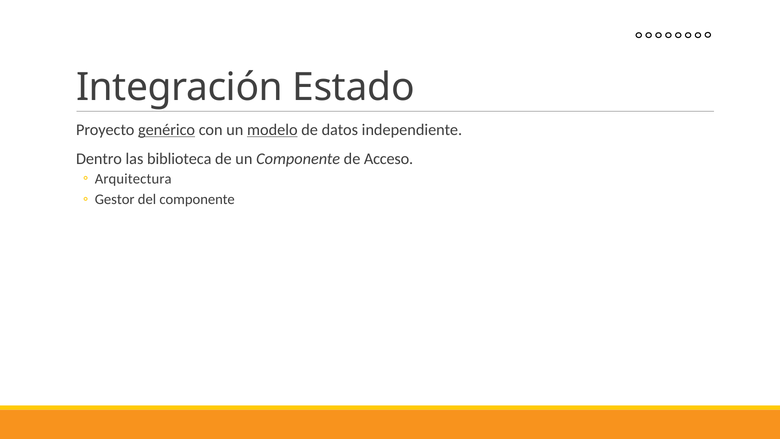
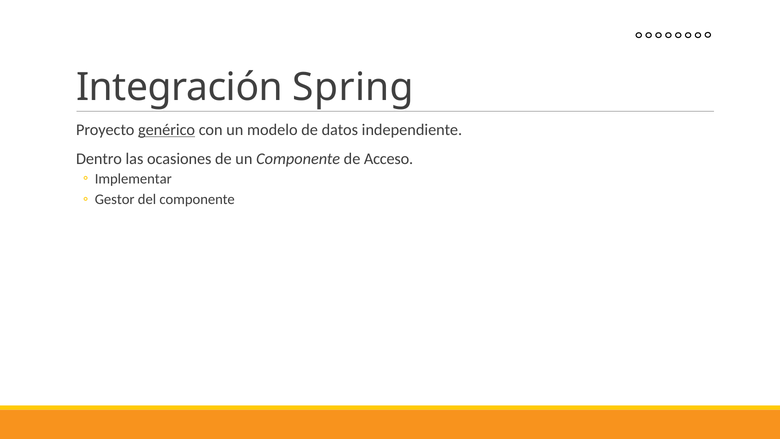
Estado: Estado -> Spring (353, 87)
modelo underline: present -> none (272, 130)
biblioteca: biblioteca -> ocasiones (179, 159)
Arquitectura: Arquitectura -> Implementar (133, 179)
